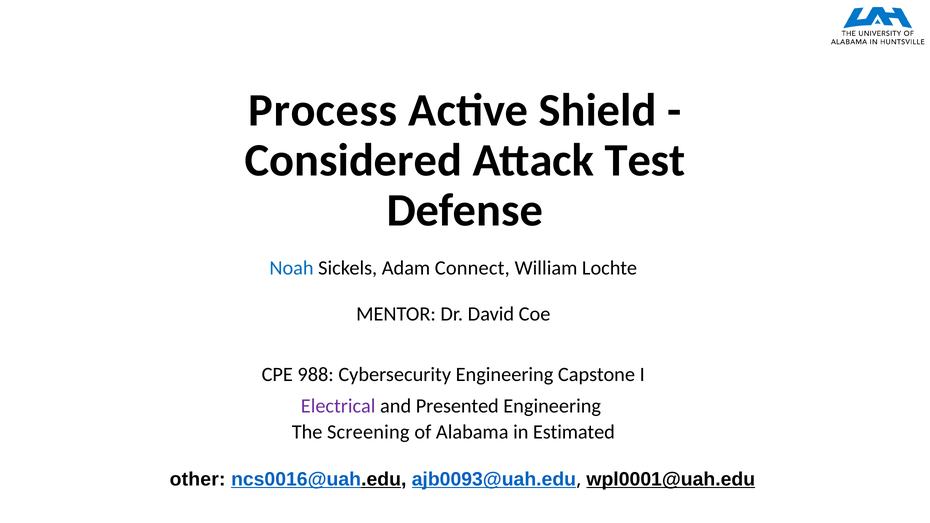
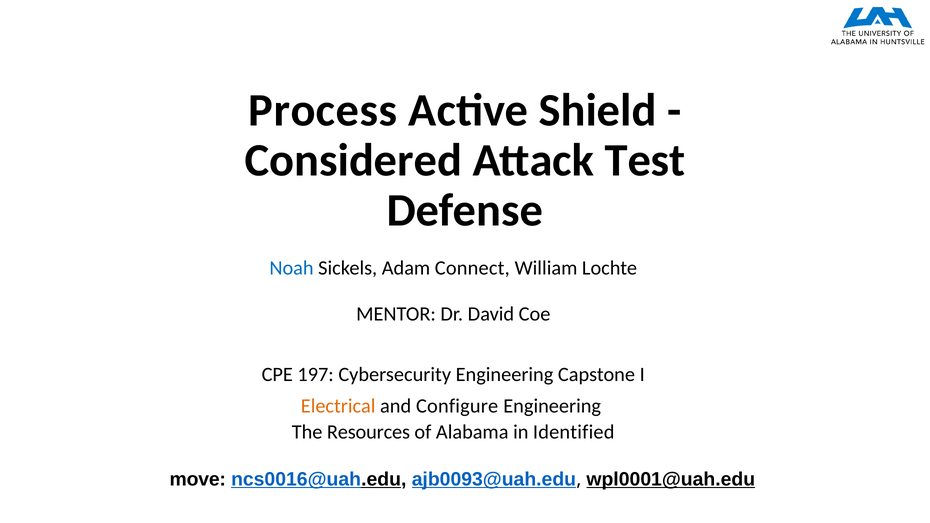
988: 988 -> 197 (316, 374)
Electrical colour: purple -> orange (338, 406)
Presented: Presented -> Configure (457, 406)
Screening: Screening -> Resources (368, 432)
Estimated: Estimated -> Identified (574, 432)
other: other -> move (198, 479)
